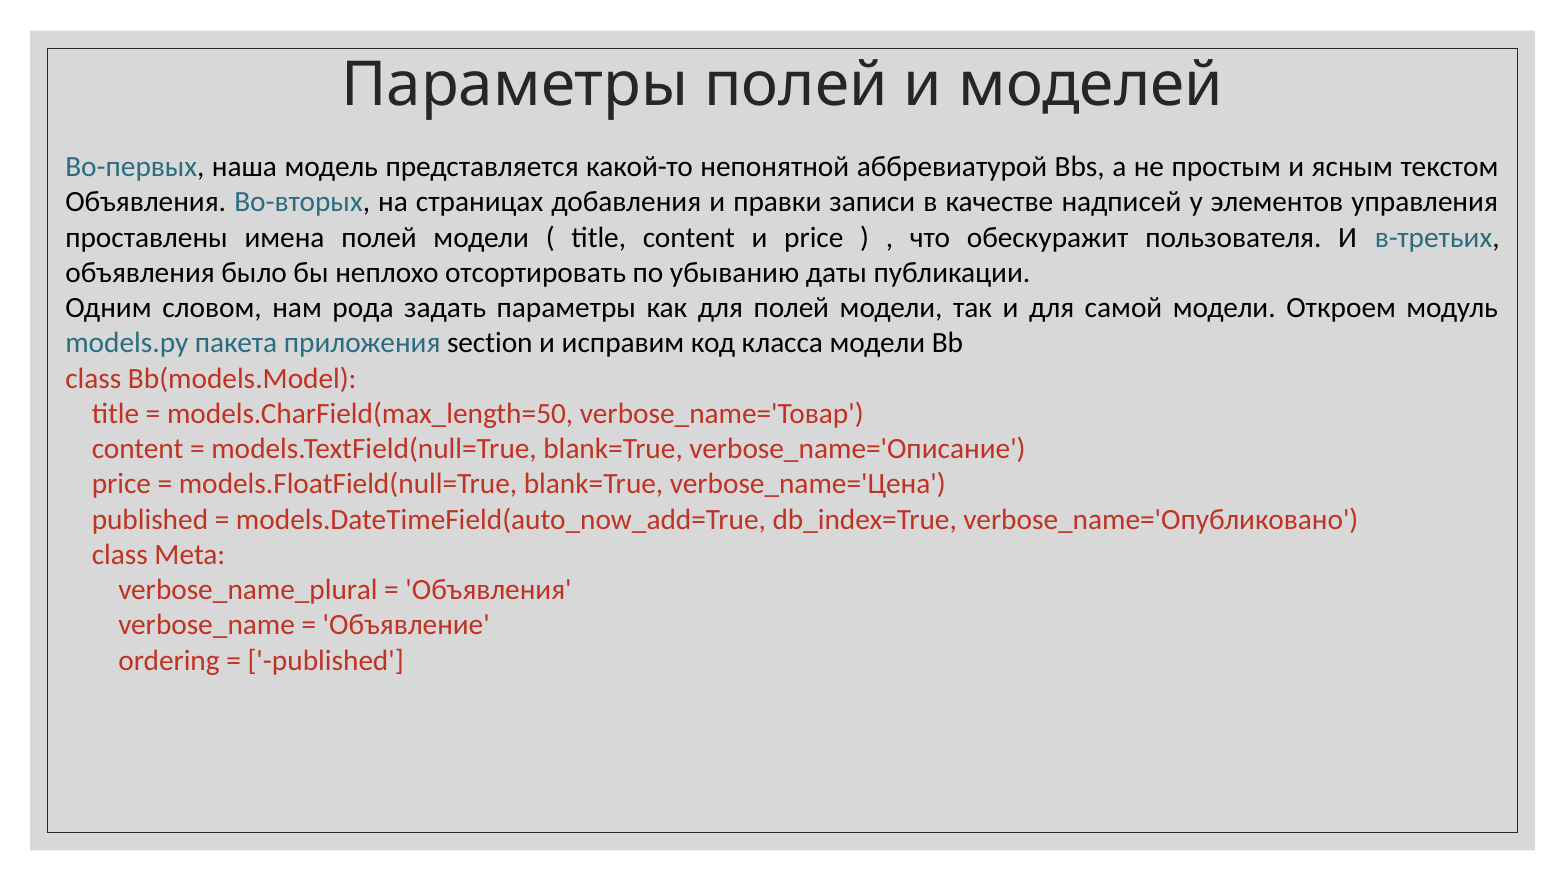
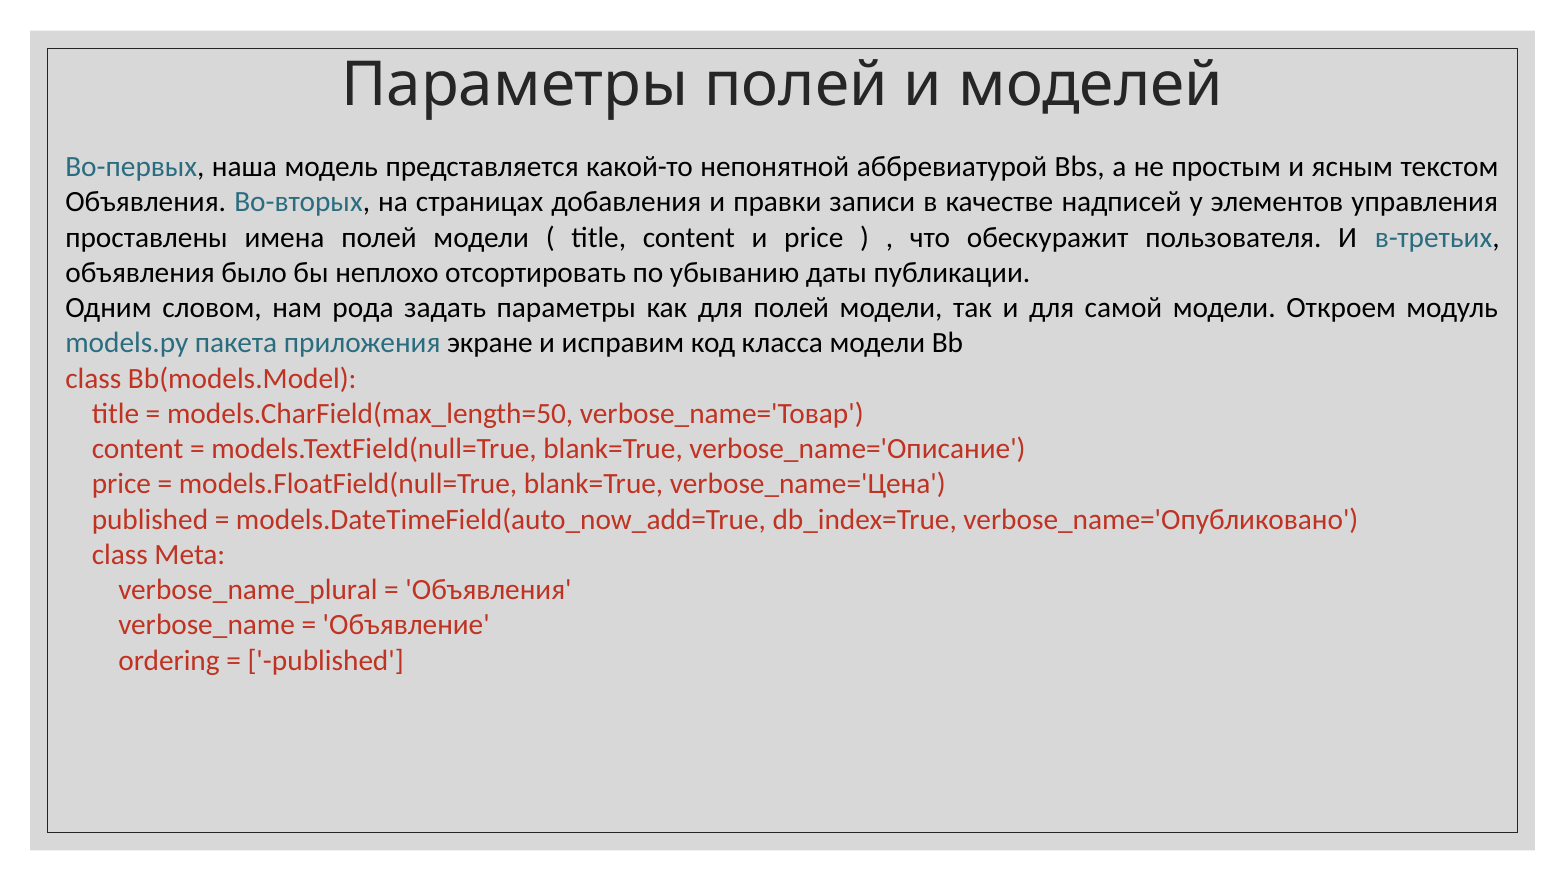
section: section -> экране (490, 343)
